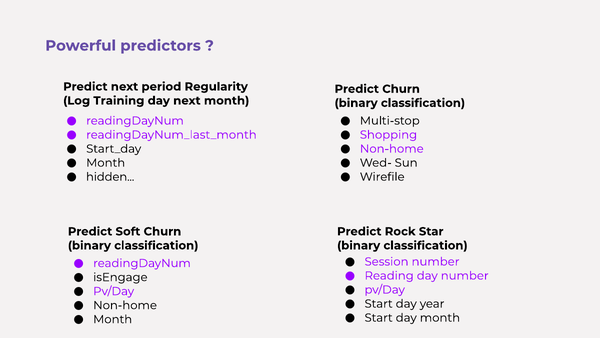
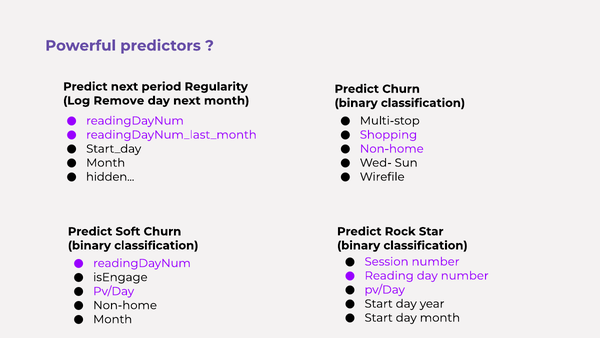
Training: Training -> Remove (119, 101)
